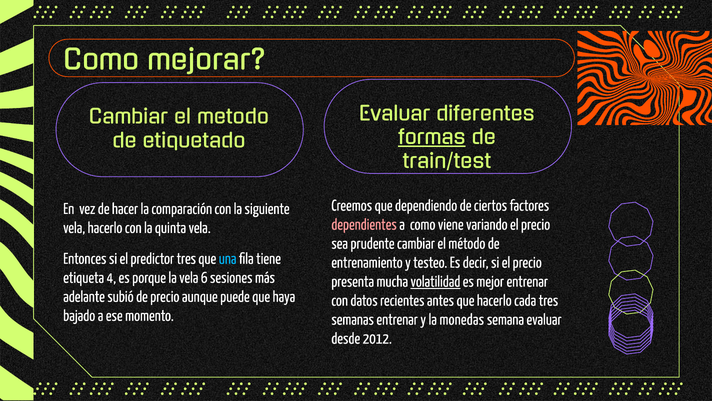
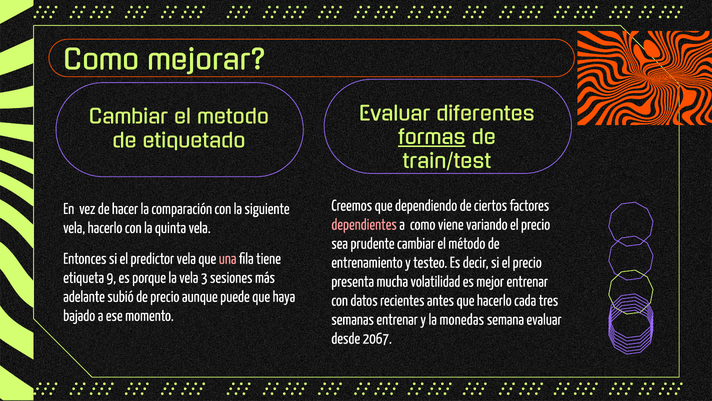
predictor tres: tres -> vela (186, 258)
una colour: light blue -> pink (228, 258)
4: 4 -> 9 (111, 277)
6: 6 -> 3 (204, 277)
volatilidad underline: present -> none (435, 281)
2012: 2012 -> 2067 (377, 338)
